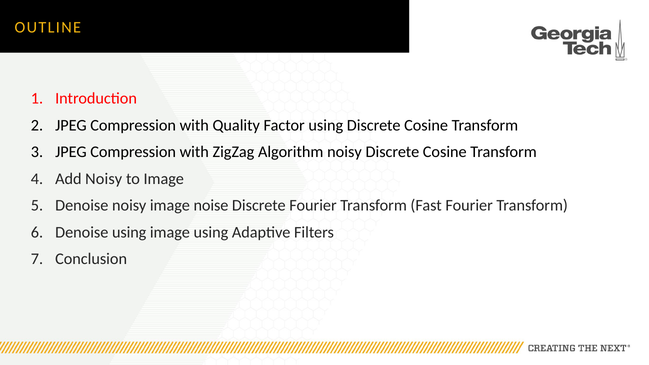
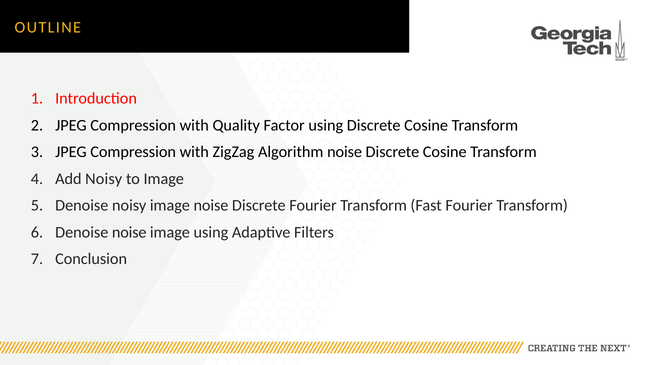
Algorithm noisy: noisy -> noise (345, 152)
Denoise using: using -> noise (129, 232)
